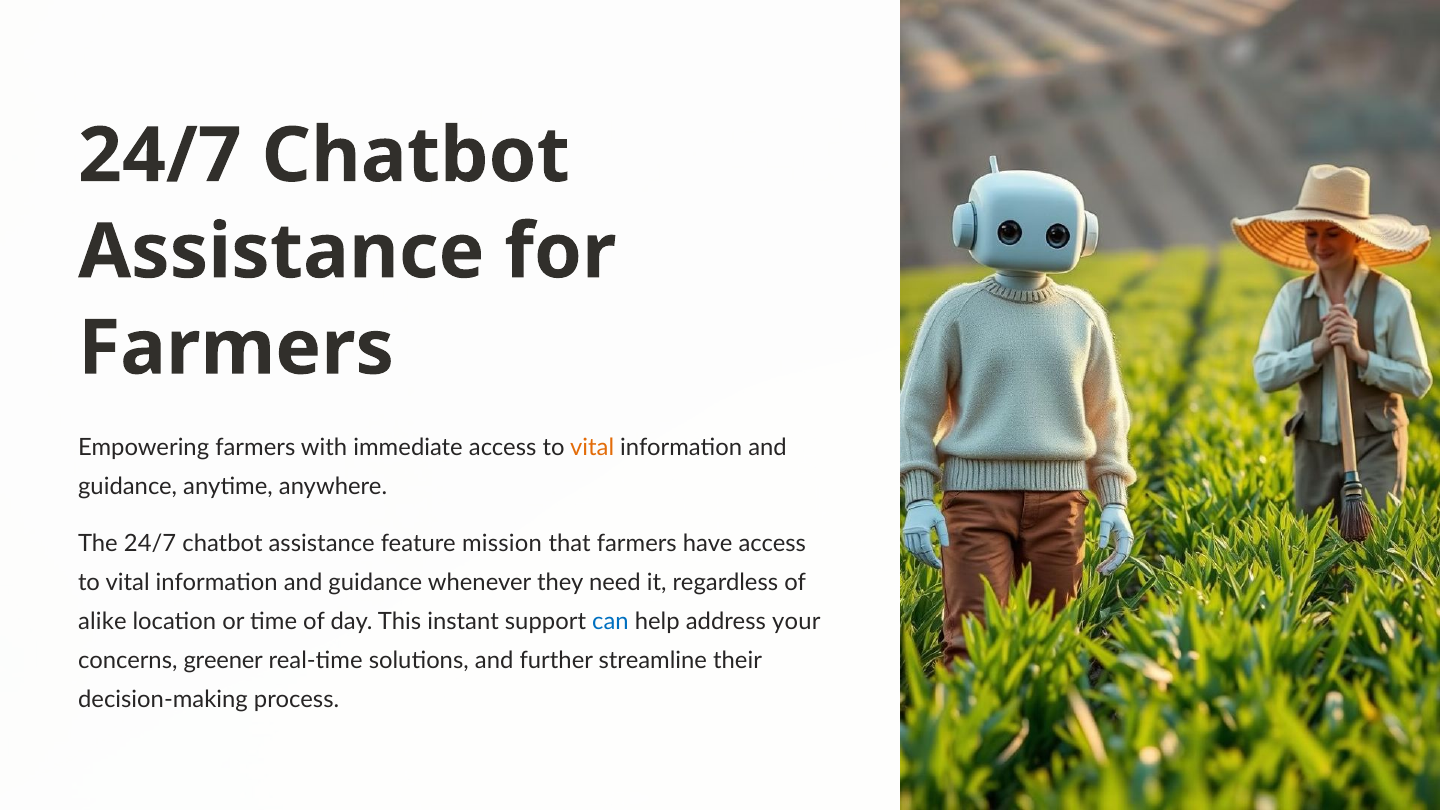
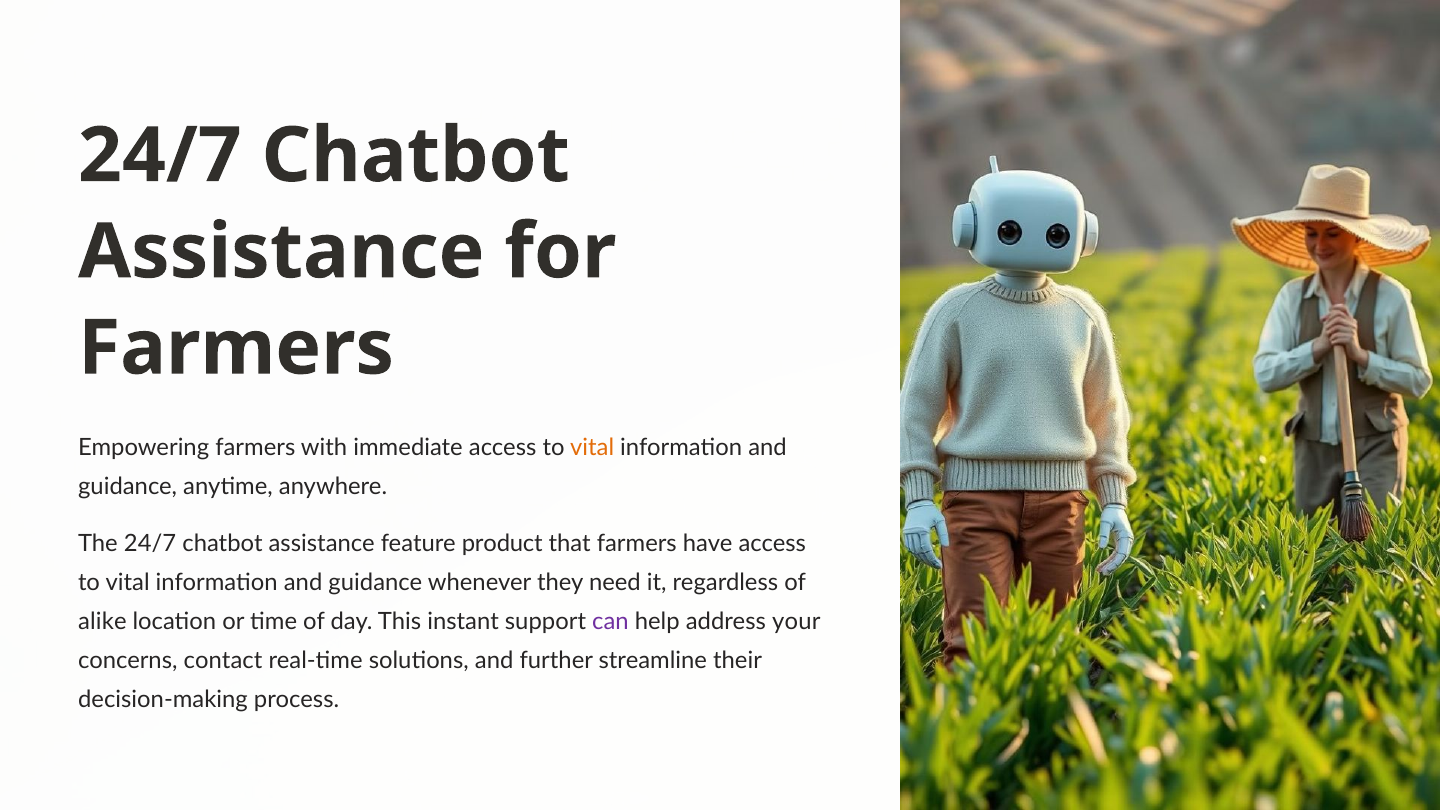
mission: mission -> product (502, 544)
can colour: blue -> purple (610, 622)
greener: greener -> contact (223, 660)
